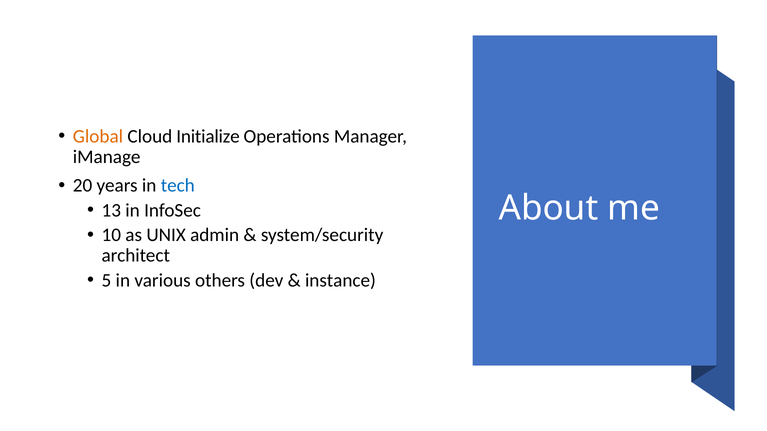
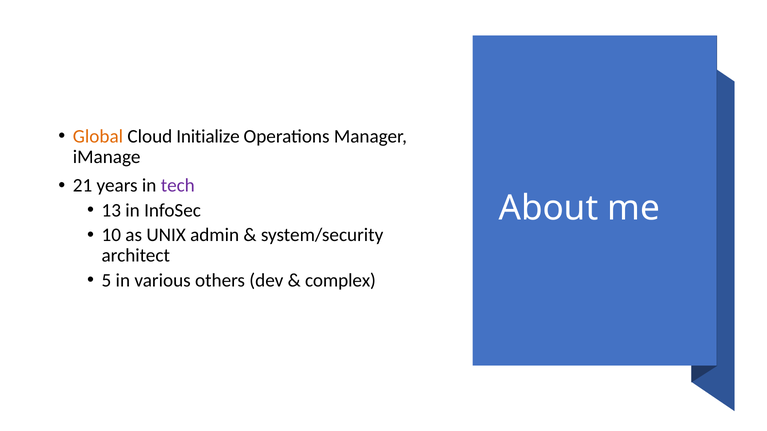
20: 20 -> 21 (83, 186)
tech colour: blue -> purple (178, 186)
instance: instance -> complex (340, 281)
